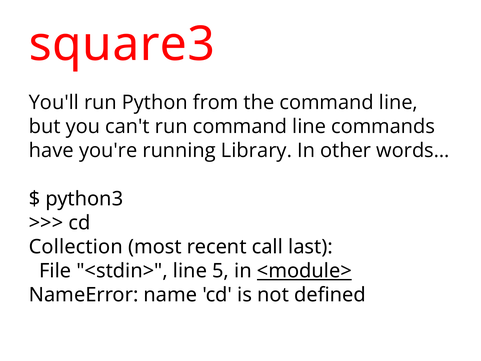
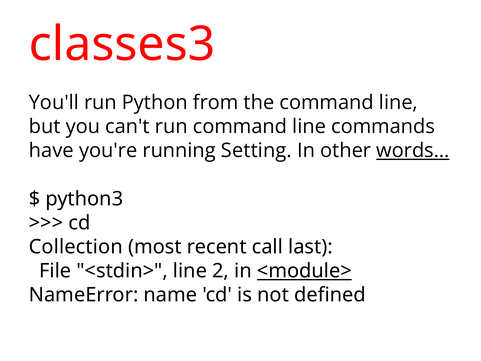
square3: square3 -> classes3 (122, 44)
Library: Library -> Setting (256, 151)
words… underline: none -> present (413, 151)
5: 5 -> 2 (221, 271)
